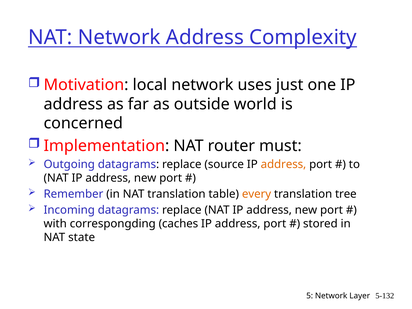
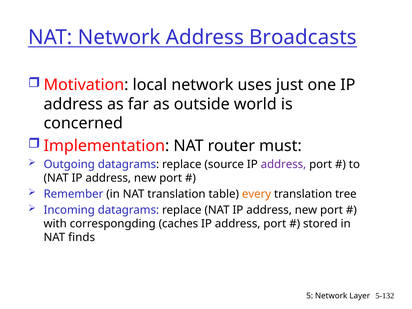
Complexity: Complexity -> Broadcasts (303, 37)
address colour: orange -> purple (283, 164)
state: state -> finds (82, 238)
